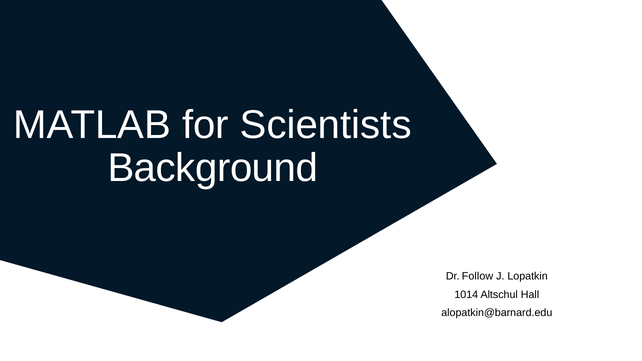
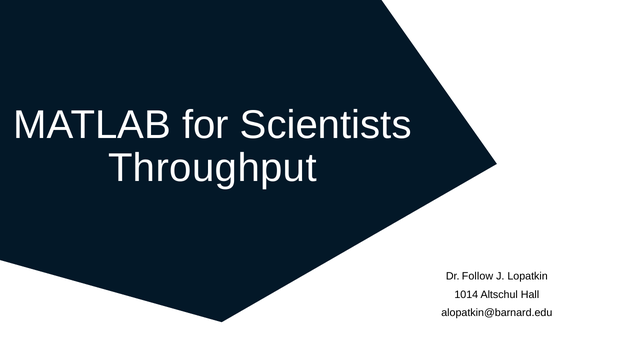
Background: Background -> Throughput (212, 168)
